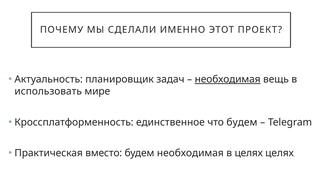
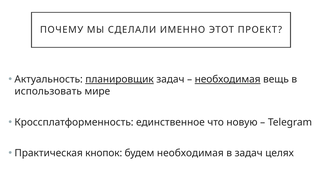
планировщик underline: none -> present (120, 79)
что будем: будем -> новую (242, 122)
вместо: вместо -> кнопок (104, 153)
в целях: целях -> задач (249, 153)
